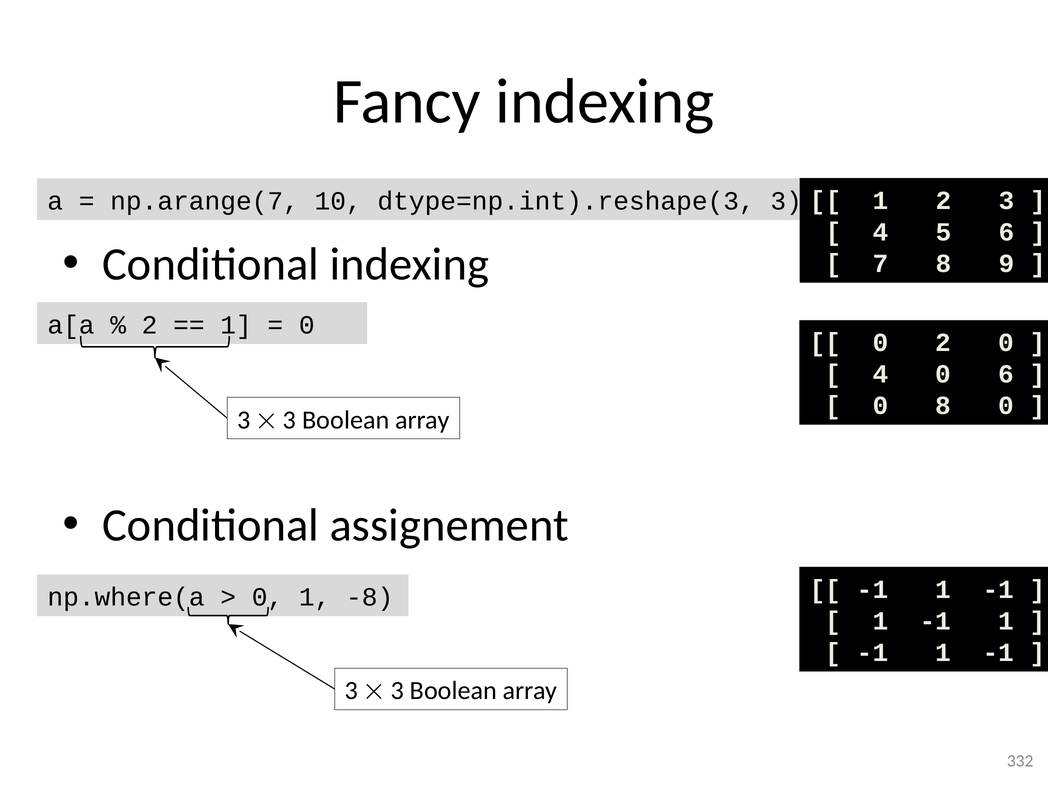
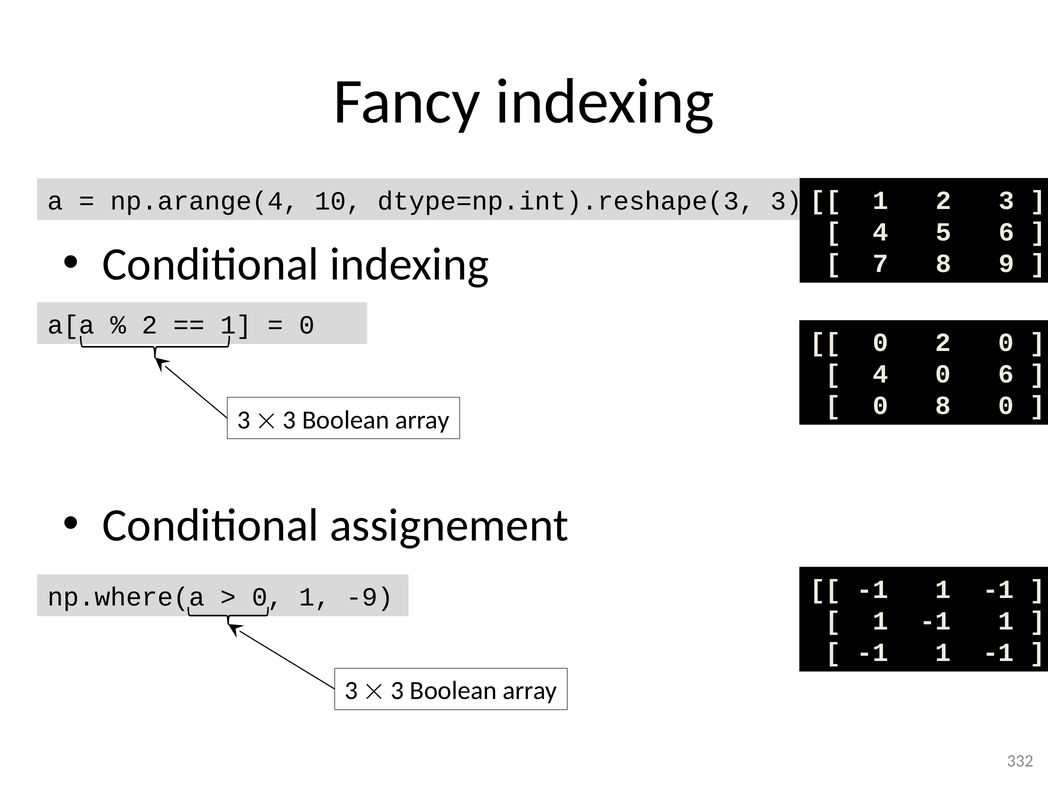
np.arange(7: np.arange(7 -> np.arange(4 (205, 201)
-8: -8 -> -9 (370, 597)
